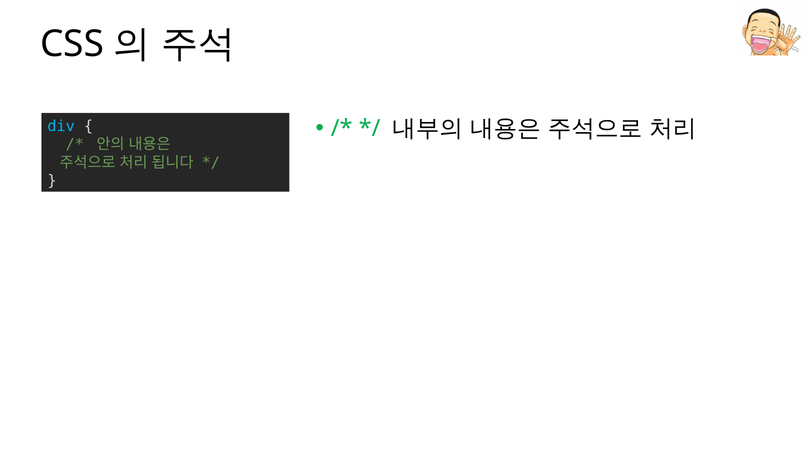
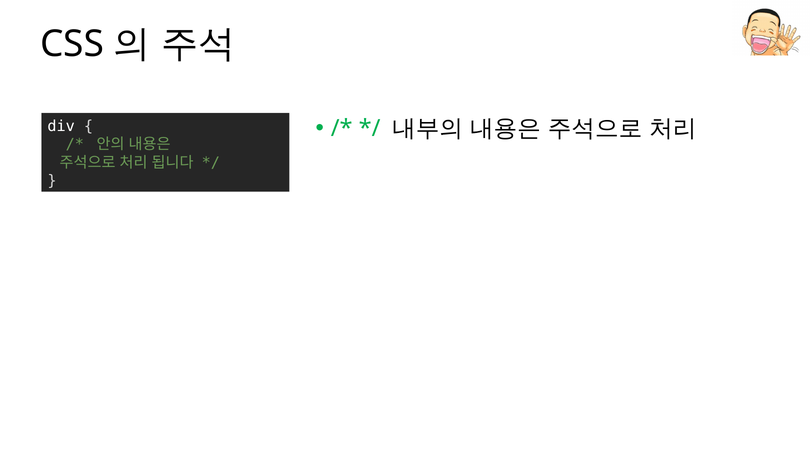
div colour: light blue -> white (61, 126)
